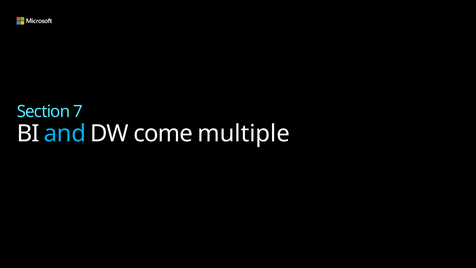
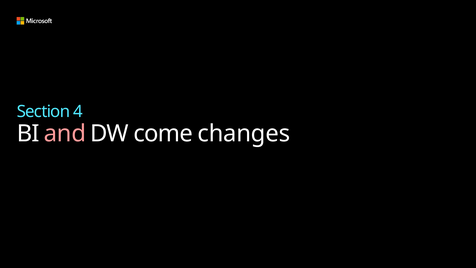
7: 7 -> 4 (78, 112)
and colour: light blue -> pink (65, 134)
multiple: multiple -> changes (244, 134)
